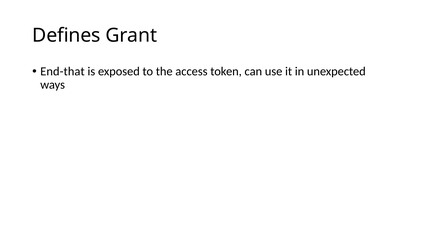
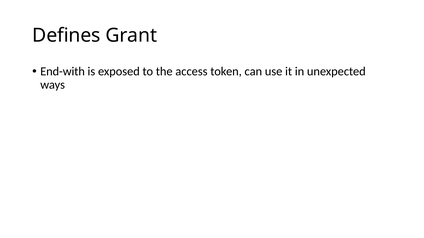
End-that: End-that -> End-with (63, 72)
